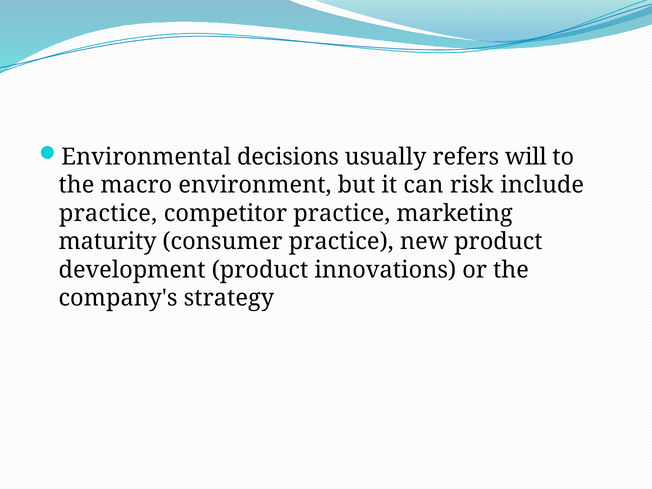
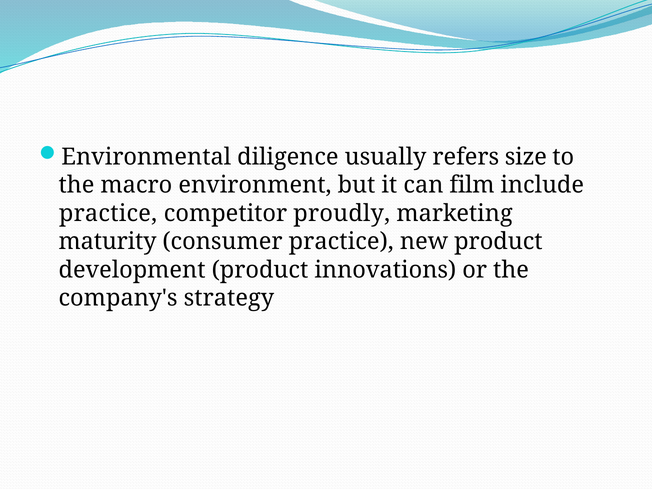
decisions: decisions -> diligence (288, 157)
will: will -> size (526, 157)
risk: risk -> film (472, 185)
competitor practice: practice -> proudly (342, 213)
